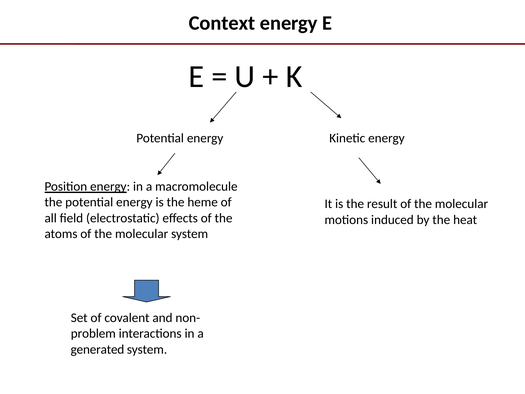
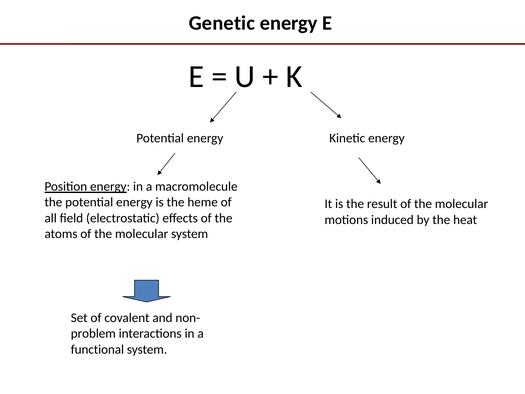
Context: Context -> Genetic (222, 23)
generated: generated -> functional (97, 349)
